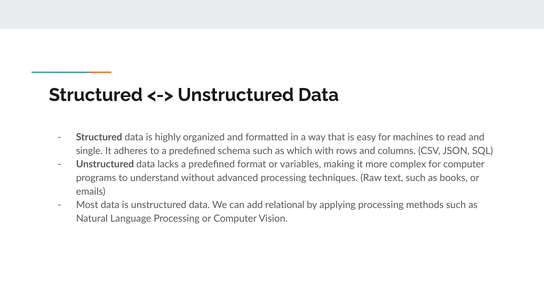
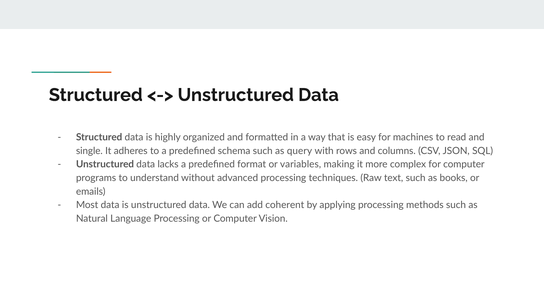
which: which -> query (299, 151)
relational: relational -> coherent (285, 205)
